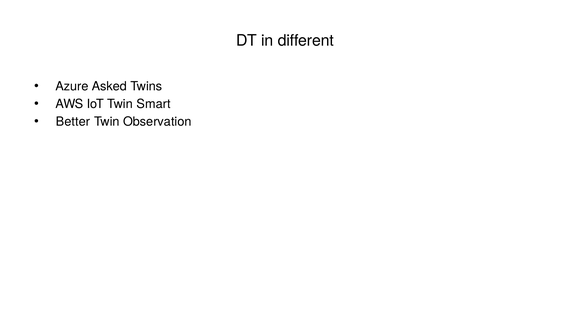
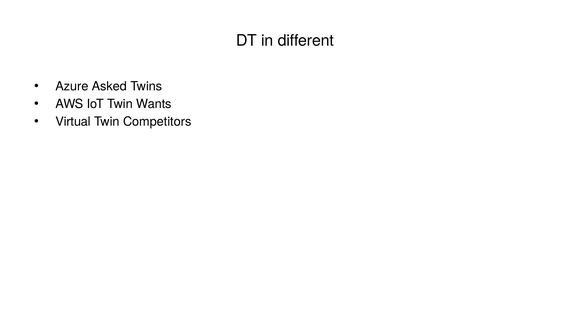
Smart: Smart -> Wants (154, 104)
Better: Better -> Virtual (73, 122)
Observation: Observation -> Competitors (157, 122)
